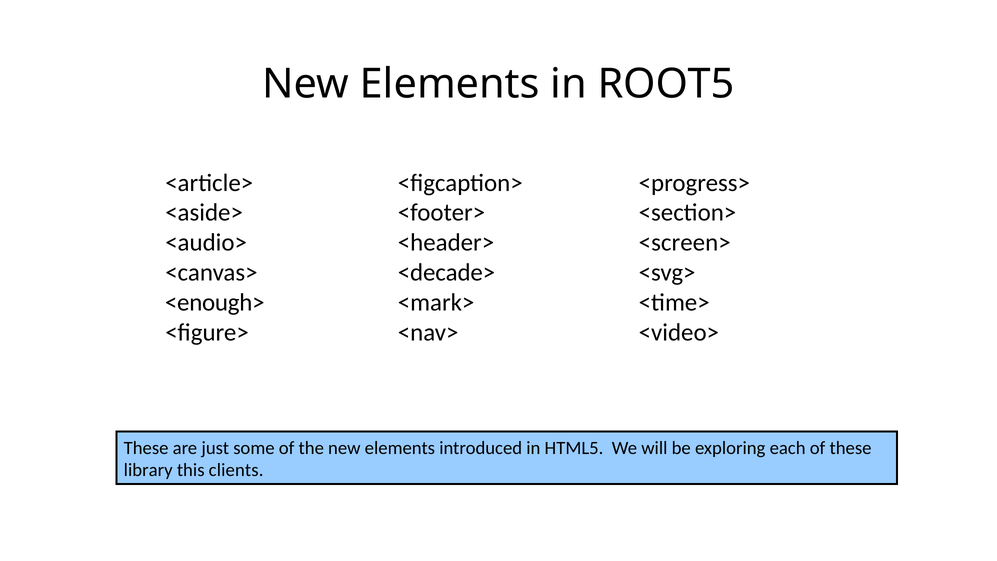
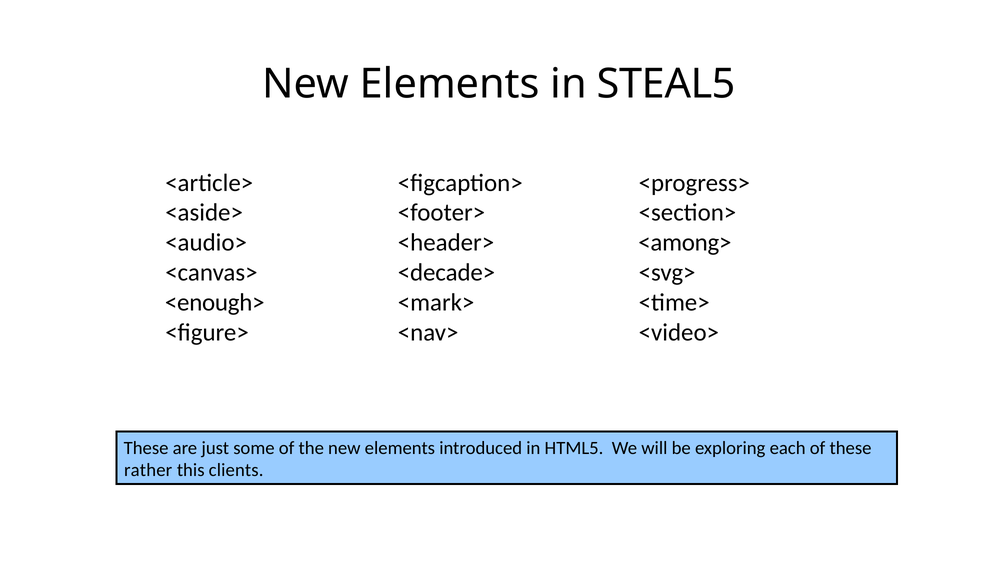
ROOT5: ROOT5 -> STEAL5 (666, 84)
<screen>: <screen> -> <among> (685, 243)
library: library -> rather (148, 470)
